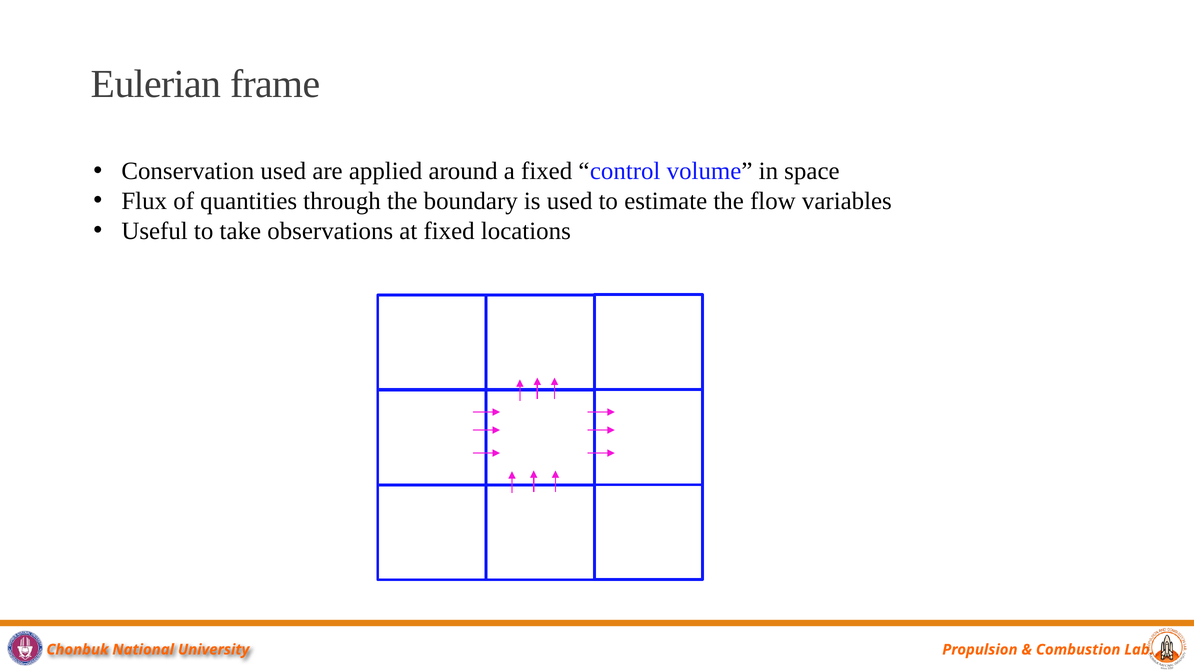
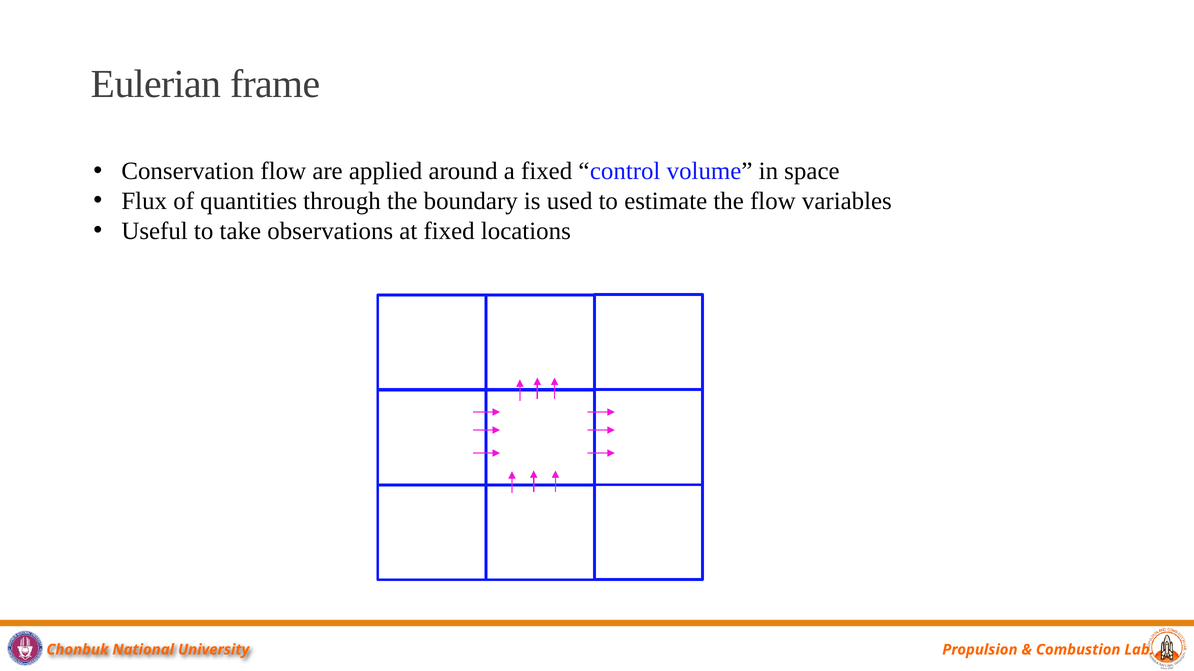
Conservation used: used -> flow (283, 171)
